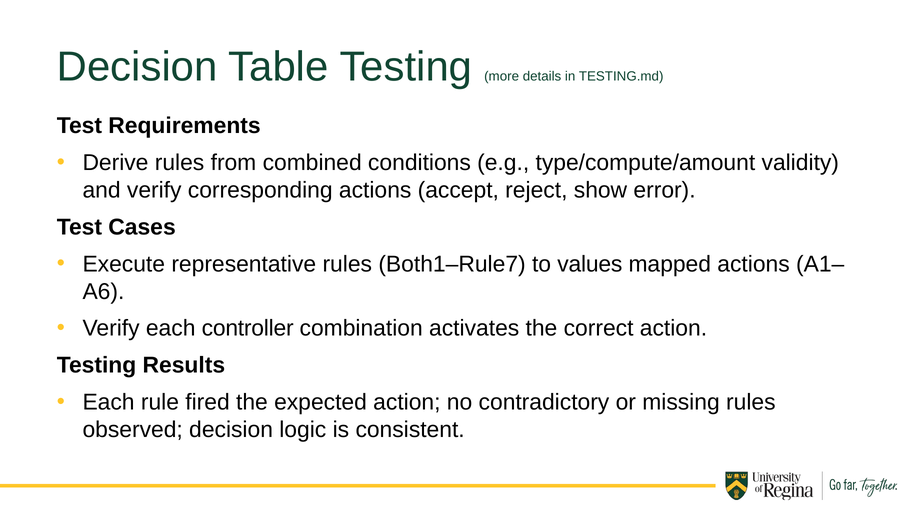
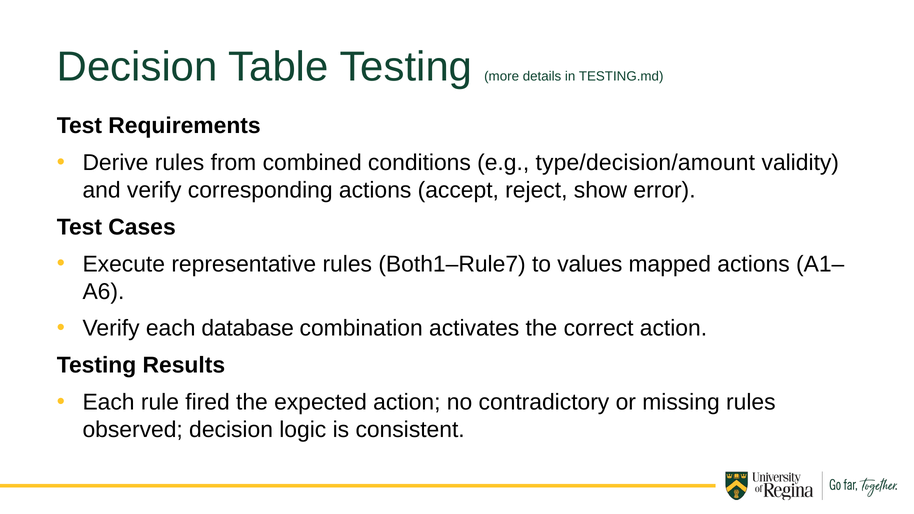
type/compute/amount: type/compute/amount -> type/decision/amount (645, 163)
controller: controller -> database (248, 328)
